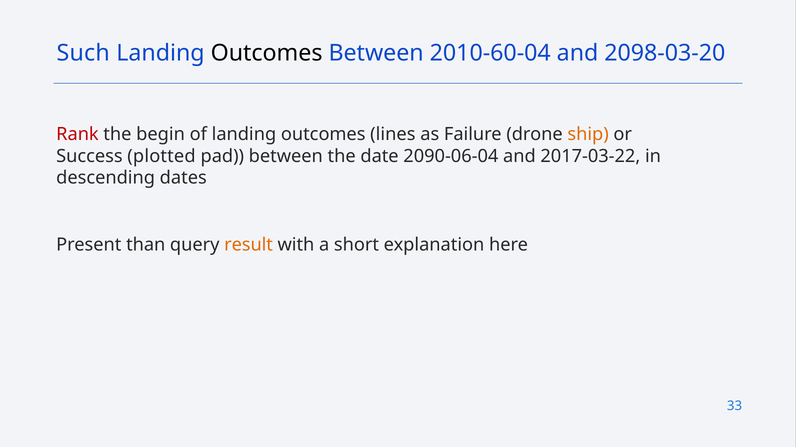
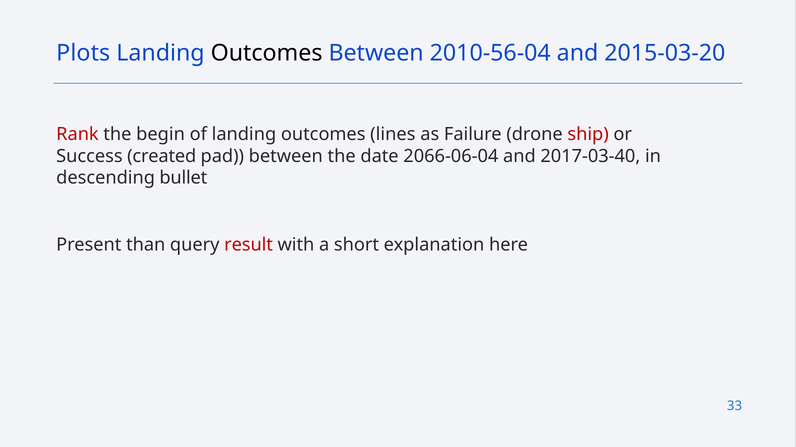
Such: Such -> Plots (83, 53)
2010-60-04: 2010-60-04 -> 2010-56-04 (490, 53)
2098-03-20: 2098-03-20 -> 2015-03-20 (665, 53)
ship colour: orange -> red (588, 134)
plotted: plotted -> created (162, 156)
2090-06-04: 2090-06-04 -> 2066-06-04 (451, 156)
2017-03-22: 2017-03-22 -> 2017-03-40 (590, 156)
dates: dates -> bullet (183, 178)
result colour: orange -> red (249, 245)
